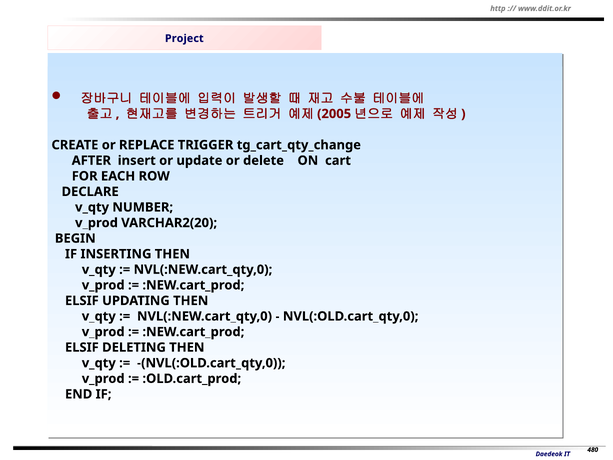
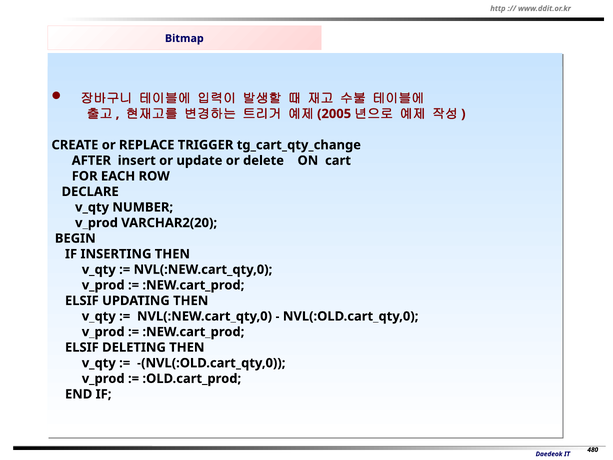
Project: Project -> Bitmap (184, 38)
